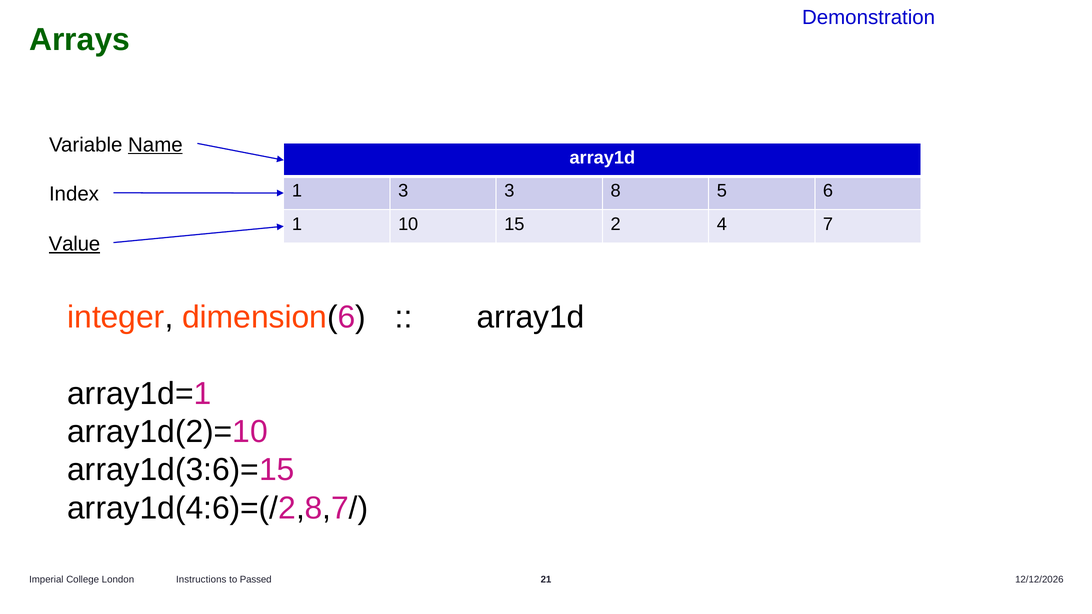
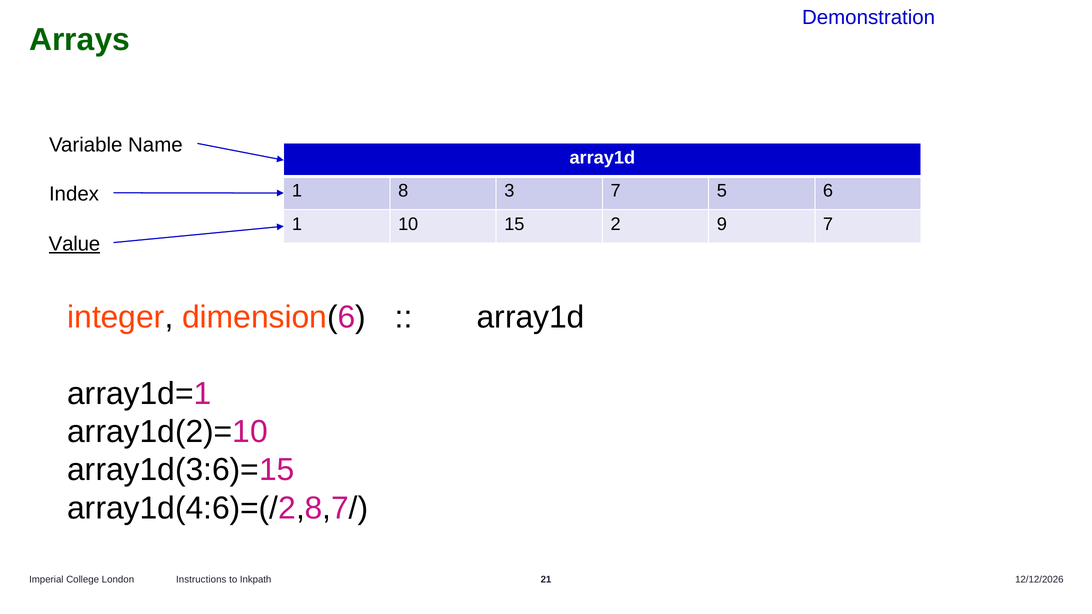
Name underline: present -> none (155, 145)
1 3: 3 -> 8 (403, 191)
3 8: 8 -> 7 (616, 191)
4: 4 -> 9 (722, 224)
Passed: Passed -> Inkpath (256, 580)
